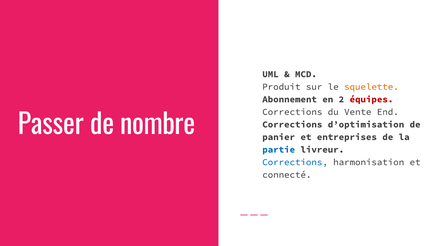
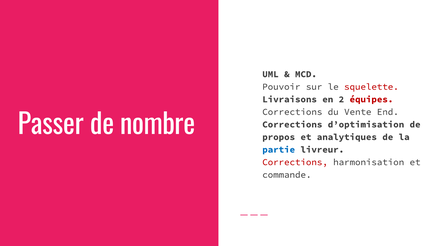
Produit: Produit -> Pouvoir (281, 87)
squelette colour: orange -> red (371, 87)
Abonnement: Abonnement -> Livraisons (290, 99)
panier: panier -> propos (279, 137)
entreprises: entreprises -> analytiques (347, 137)
Corrections colour: blue -> red (295, 162)
connecté: connecté -> commande (287, 175)
